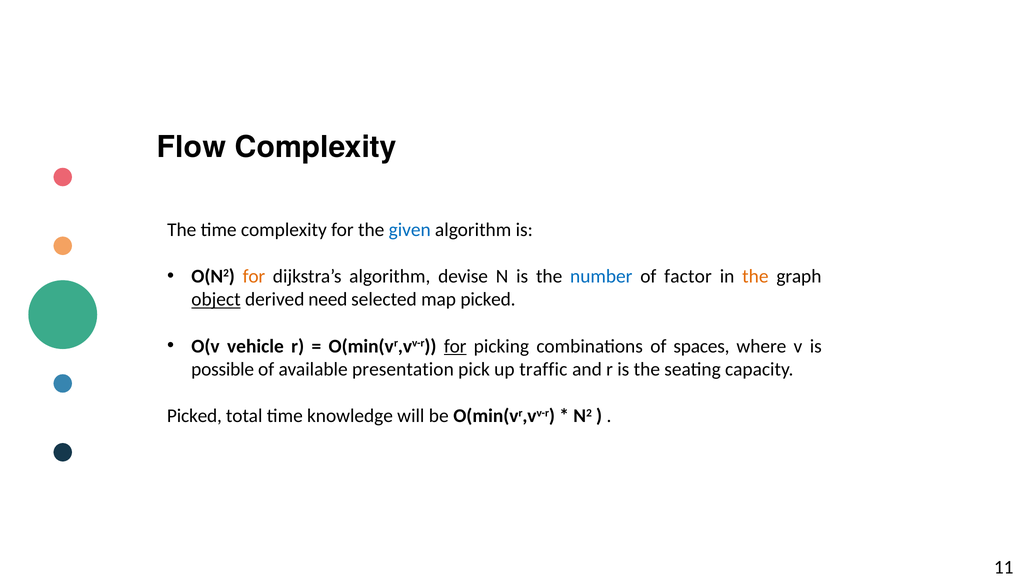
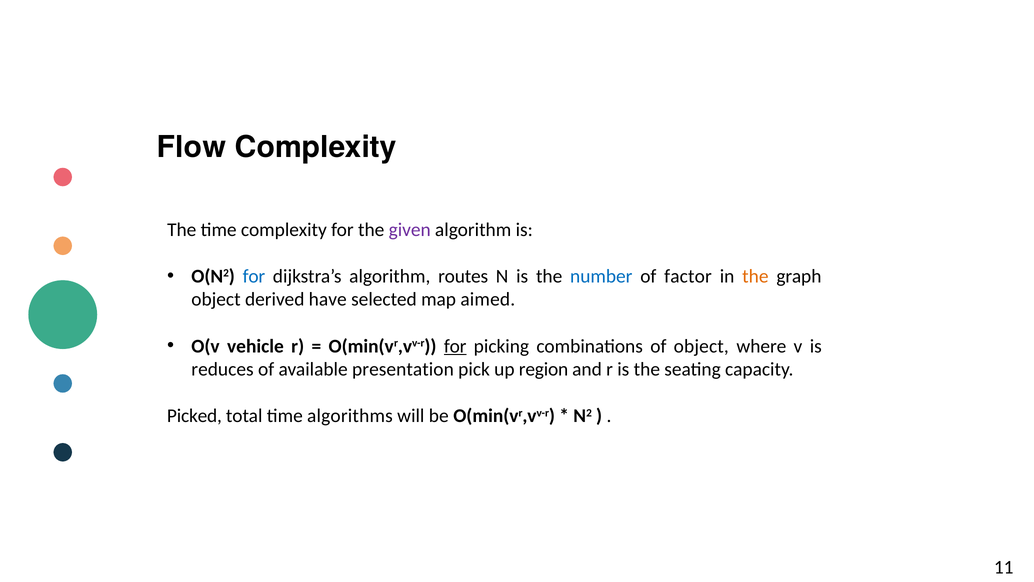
given colour: blue -> purple (410, 230)
for colour: orange -> blue (254, 276)
devise: devise -> routes (463, 276)
object underline: present -> none (216, 299)
need: need -> have (328, 299)
map picked: picked -> aimed (488, 299)
of spaces: spaces -> object (701, 346)
possible: possible -> reduces (222, 369)
traffic: traffic -> region (544, 369)
knowledge: knowledge -> algorithms (350, 416)
